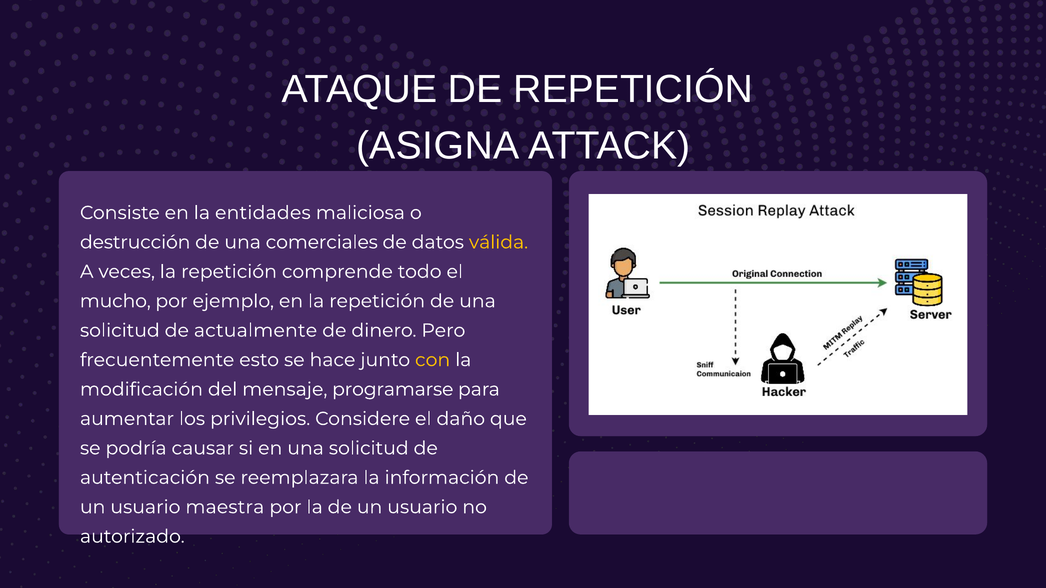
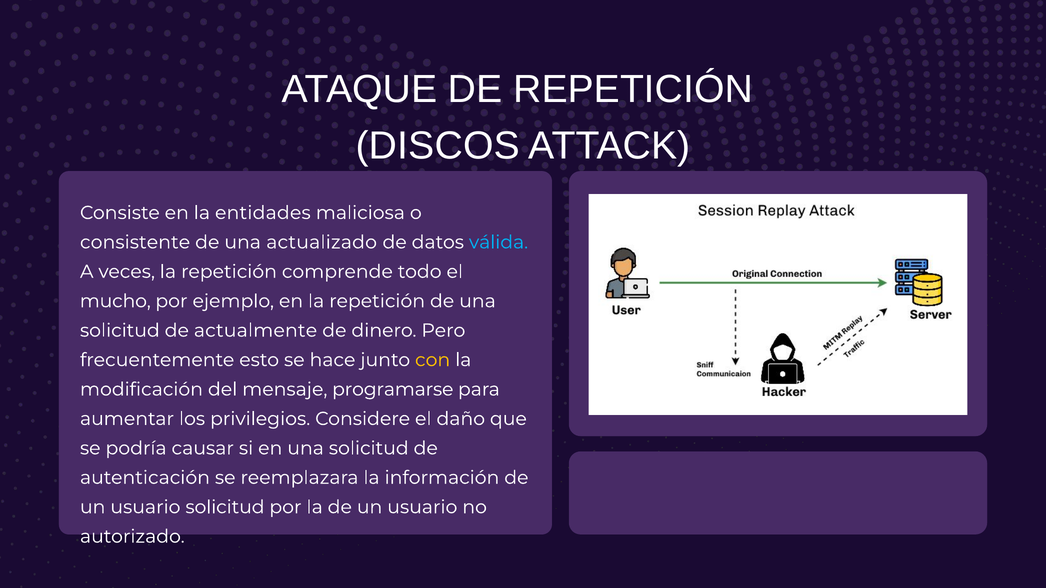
ASIGNA: ASIGNA -> DISCOS (438, 146)
destrucción: destrucción -> consistente (135, 242)
comerciales: comerciales -> actualizado (322, 242)
válida colour: yellow -> light blue (499, 242)
usuario maestra: maestra -> solicitud (225, 507)
